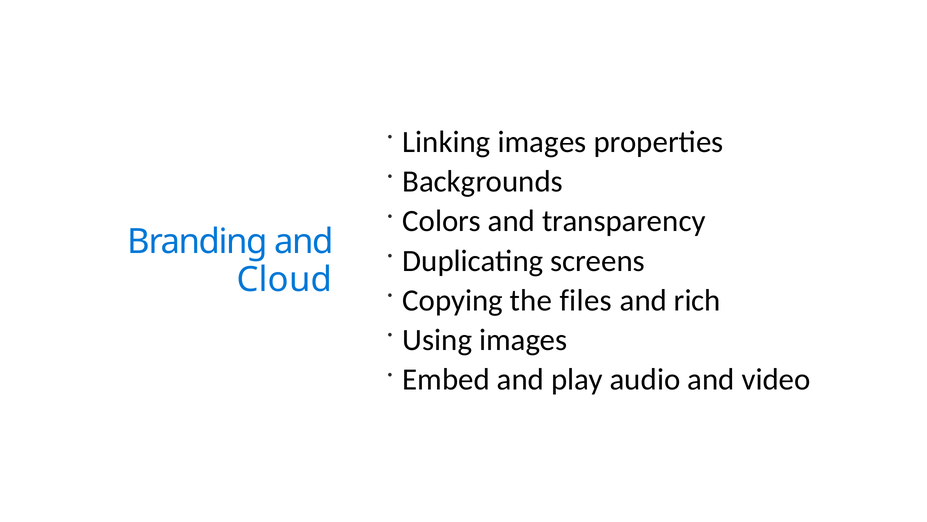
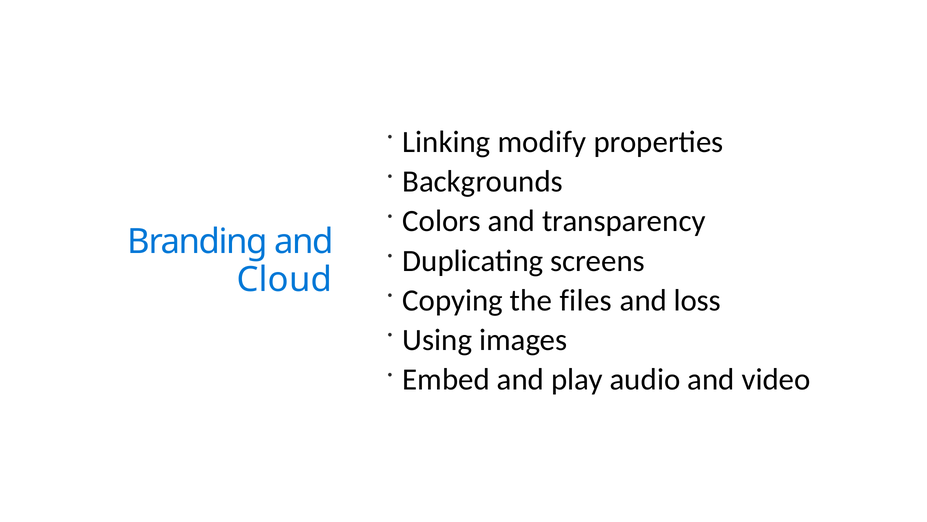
Linking images: images -> modify (542, 142)
rich: rich -> loss (697, 300)
